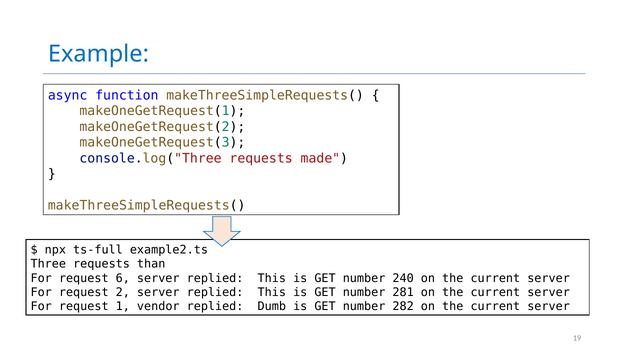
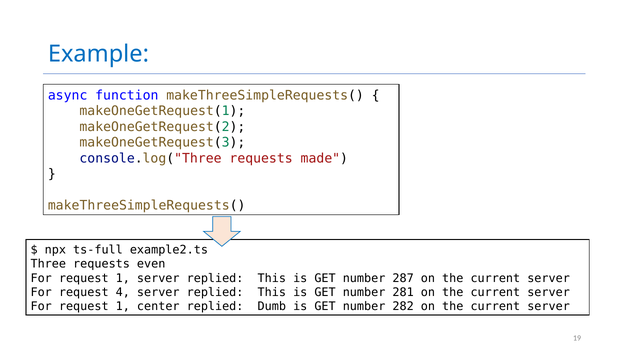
than: than -> even (151, 264)
6: 6 -> 1 (123, 278)
240: 240 -> 287 (403, 278)
2: 2 -> 4 (123, 292)
vendor: vendor -> center (158, 306)
